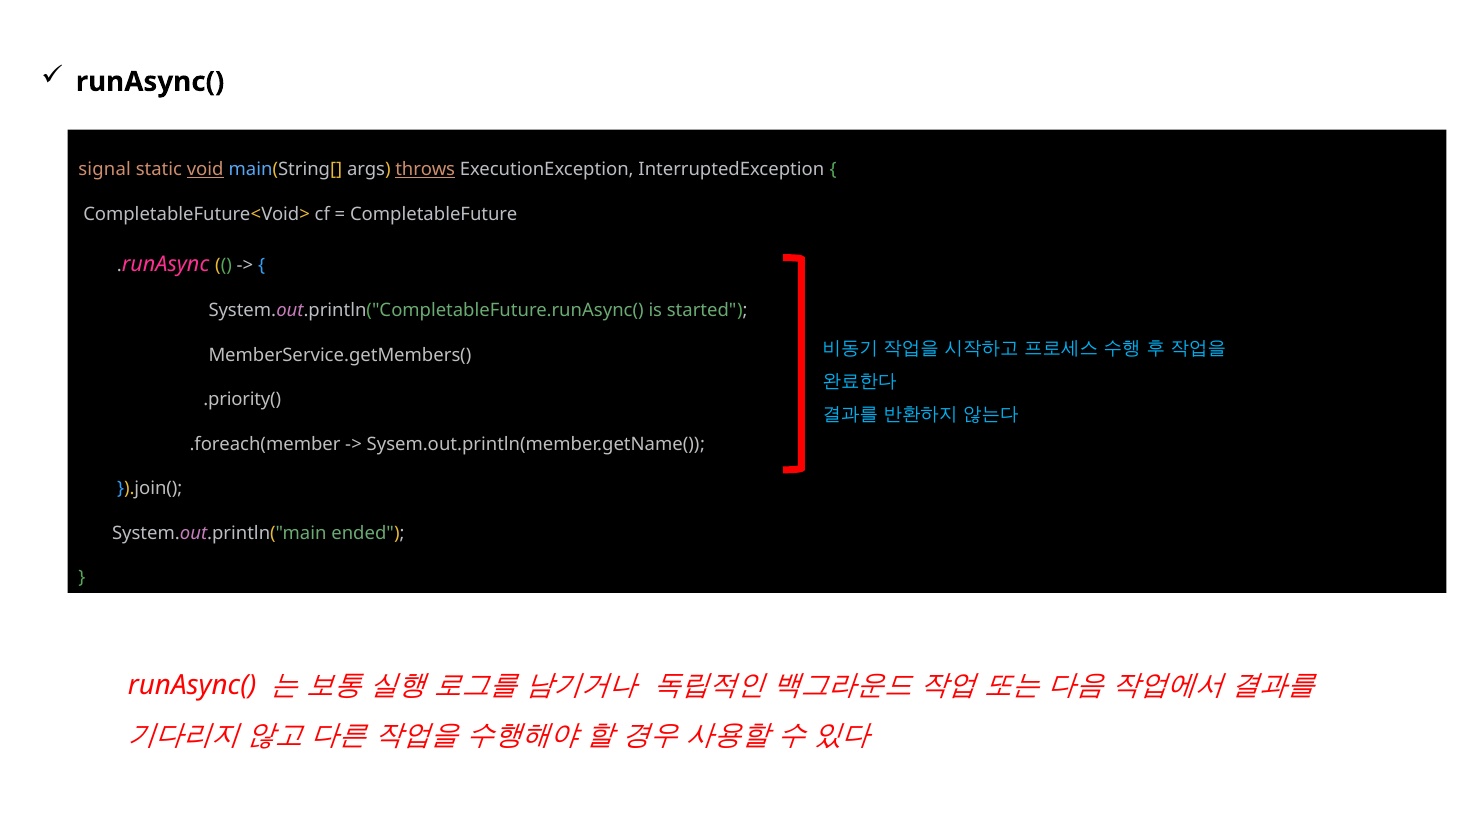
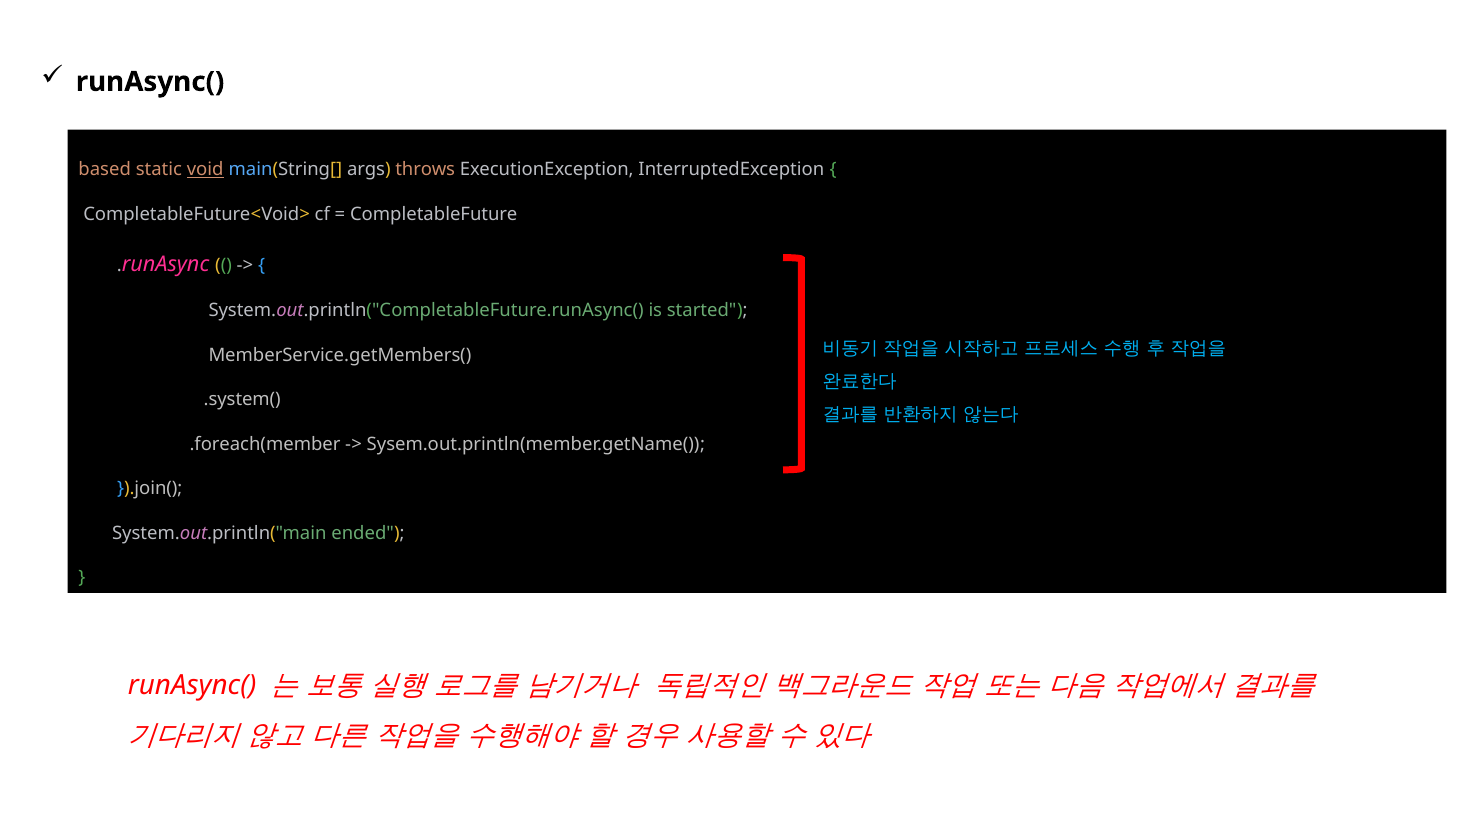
signal: signal -> based (105, 170)
throws underline: present -> none (425, 170)
.priority(: .priority( -> .system( (242, 399)
